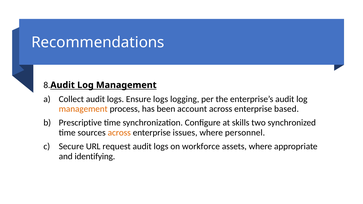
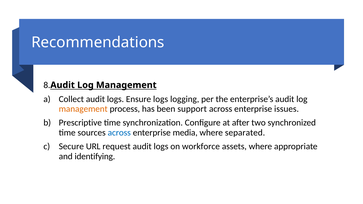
account: account -> support (192, 109)
based: based -> issues (287, 109)
skills: skills -> after (241, 123)
across colour: orange -> blue (119, 133)
issues: issues -> media (185, 133)
personnel: personnel -> separated (245, 133)
